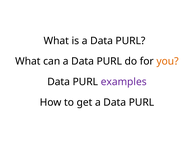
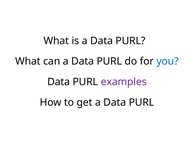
you colour: orange -> blue (168, 61)
